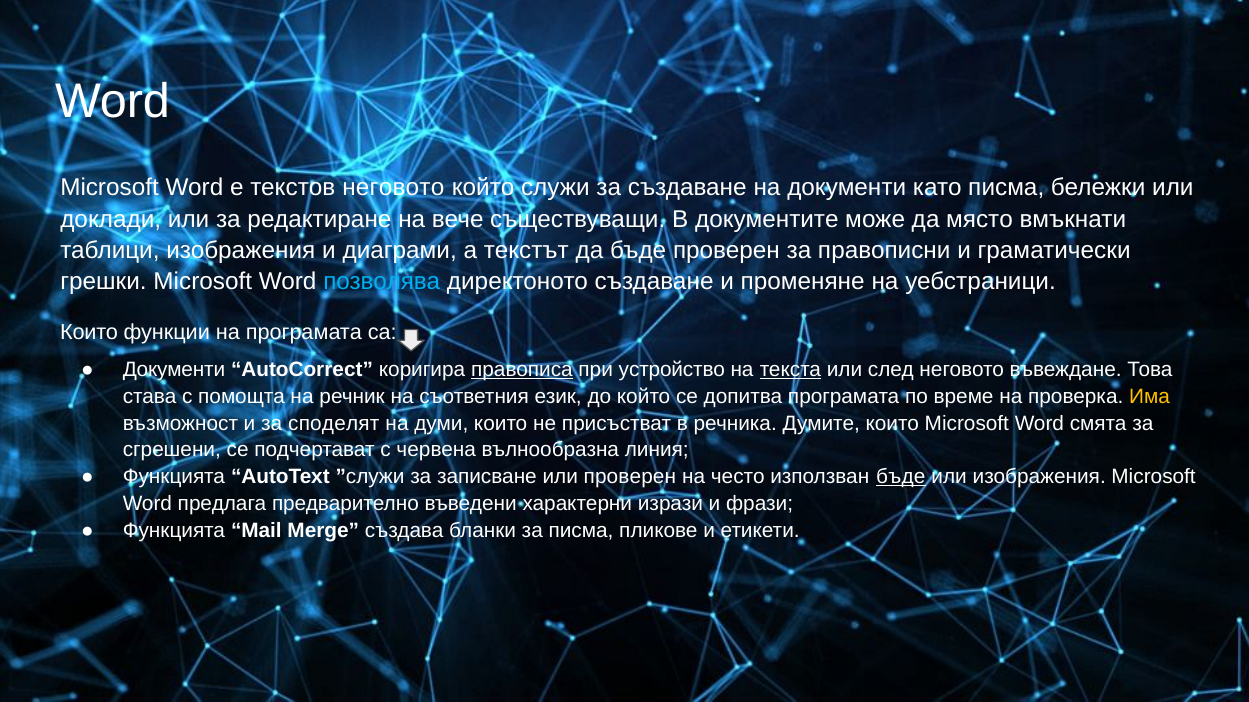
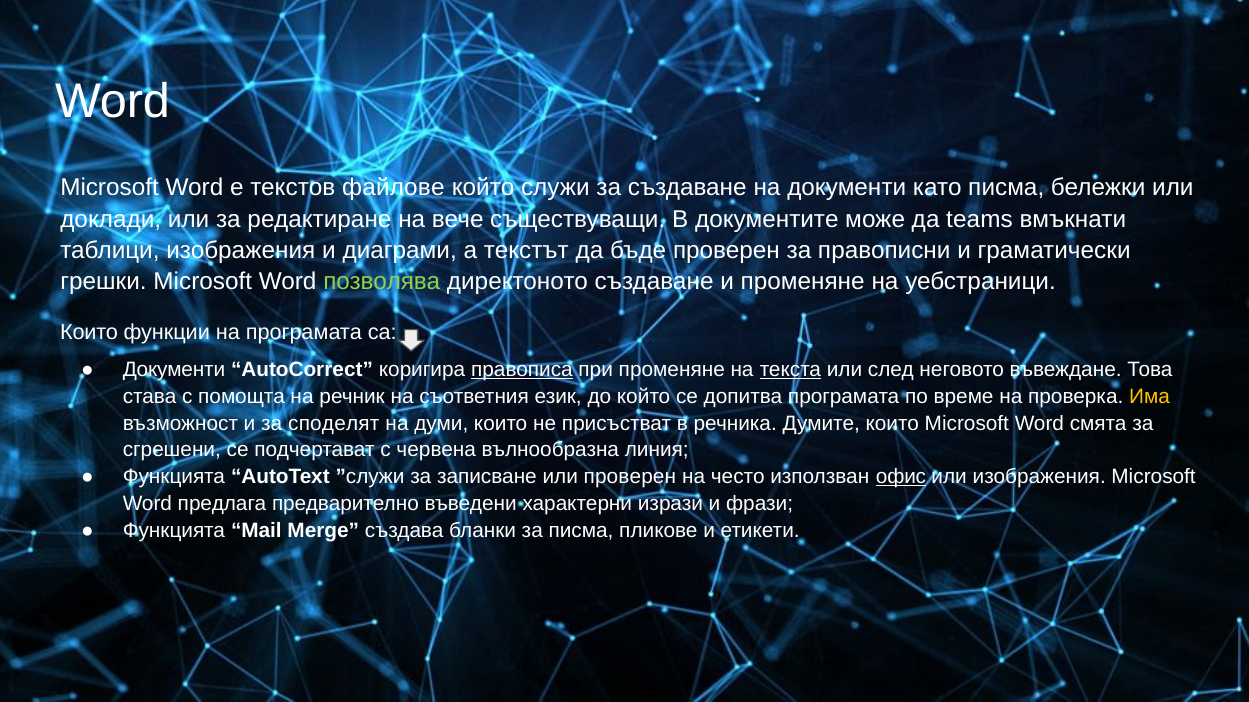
текстов неговото: неговото -> файлове (393, 188)
място: място -> teams (980, 219)
позволява colour: light blue -> light green (382, 282)
при устройство: устройство -> променяне (672, 370)
използван бъде: бъде -> офис (901, 477)
